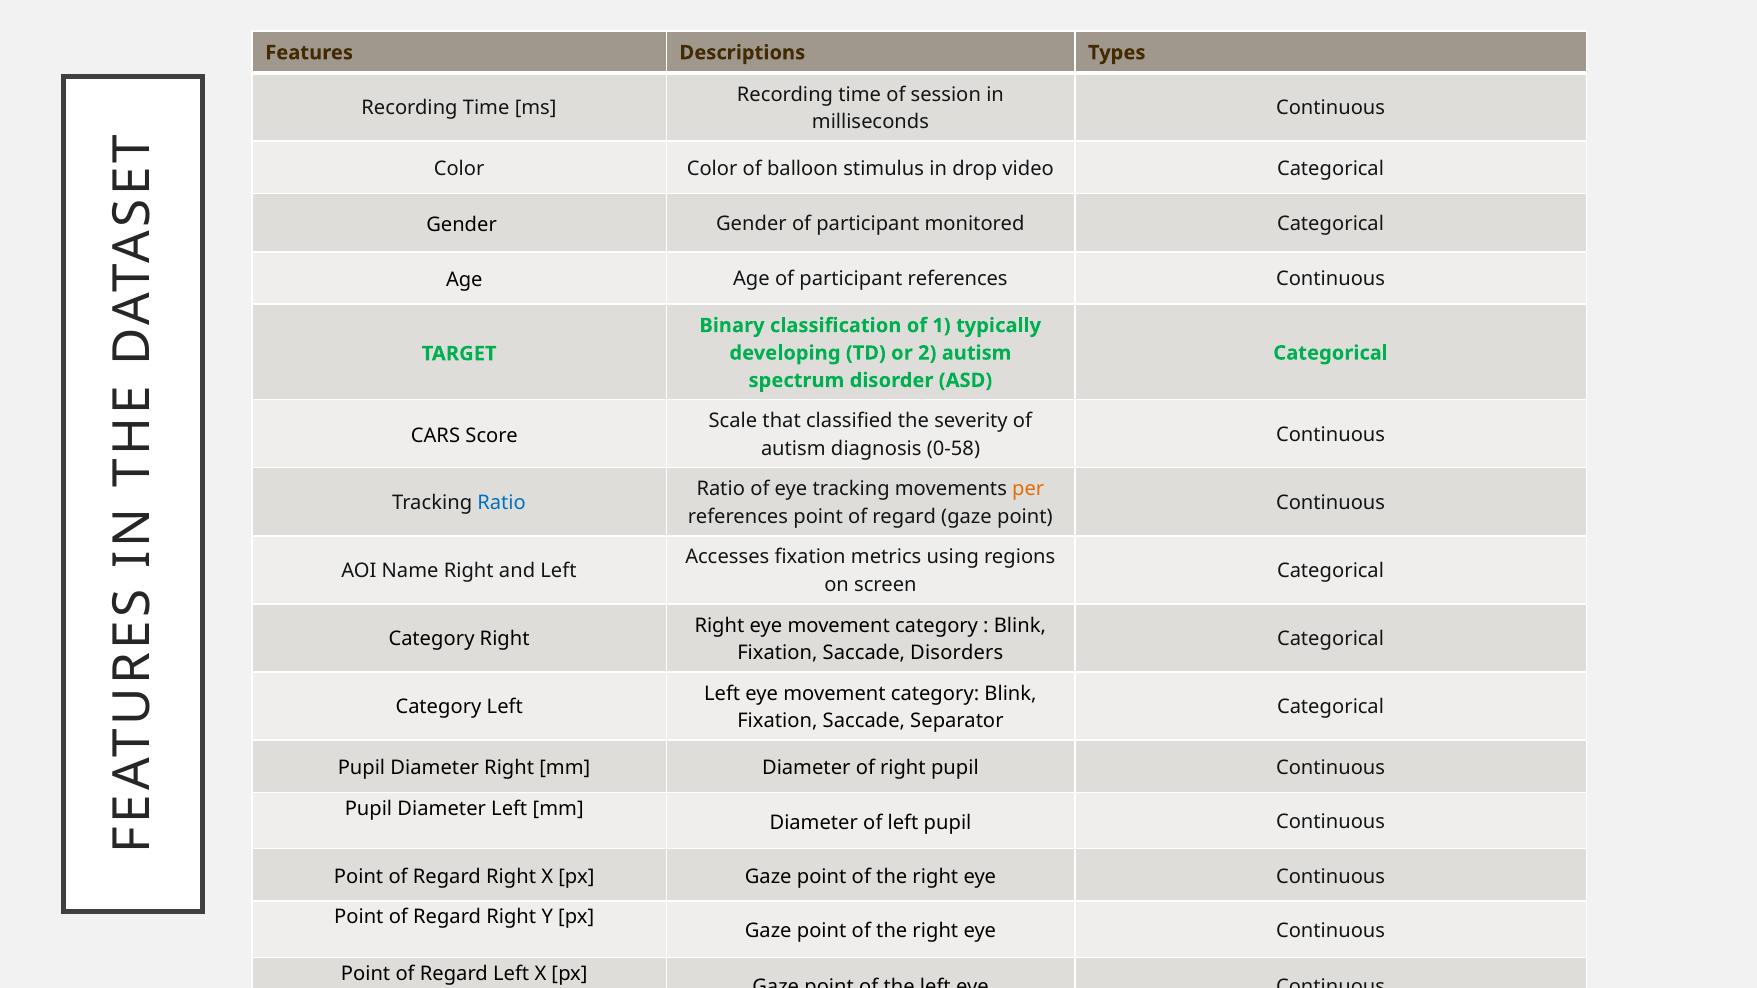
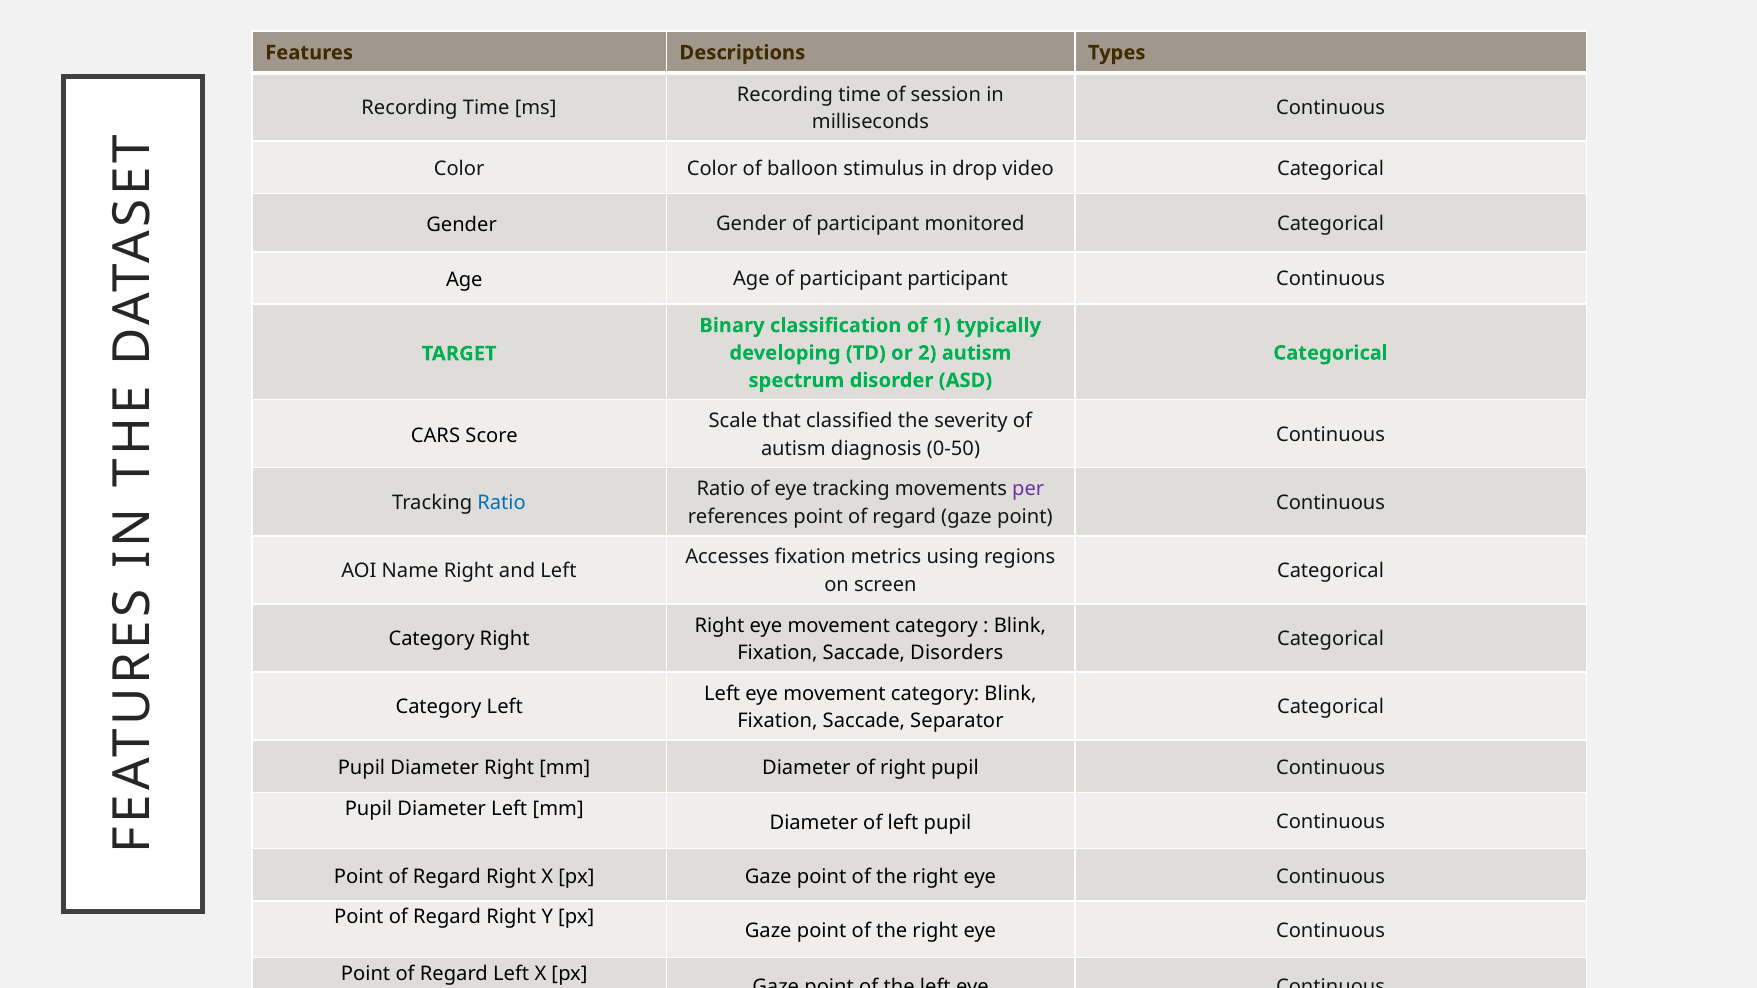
participant references: references -> participant (958, 279)
0-58: 0-58 -> 0-50 (953, 449)
per colour: orange -> purple (1028, 489)
